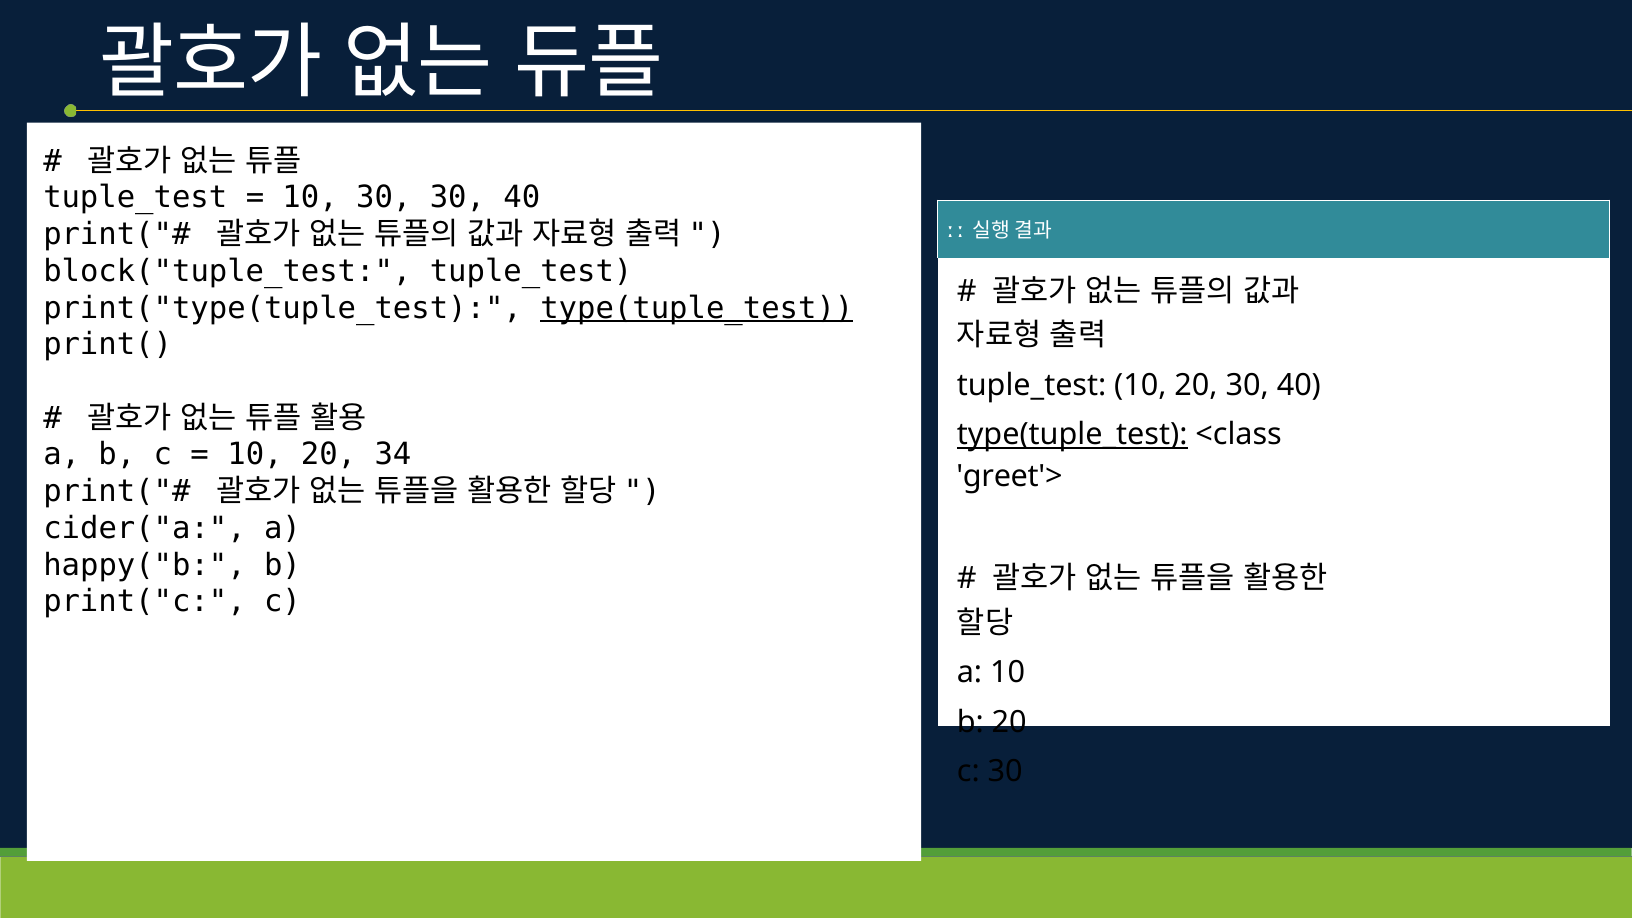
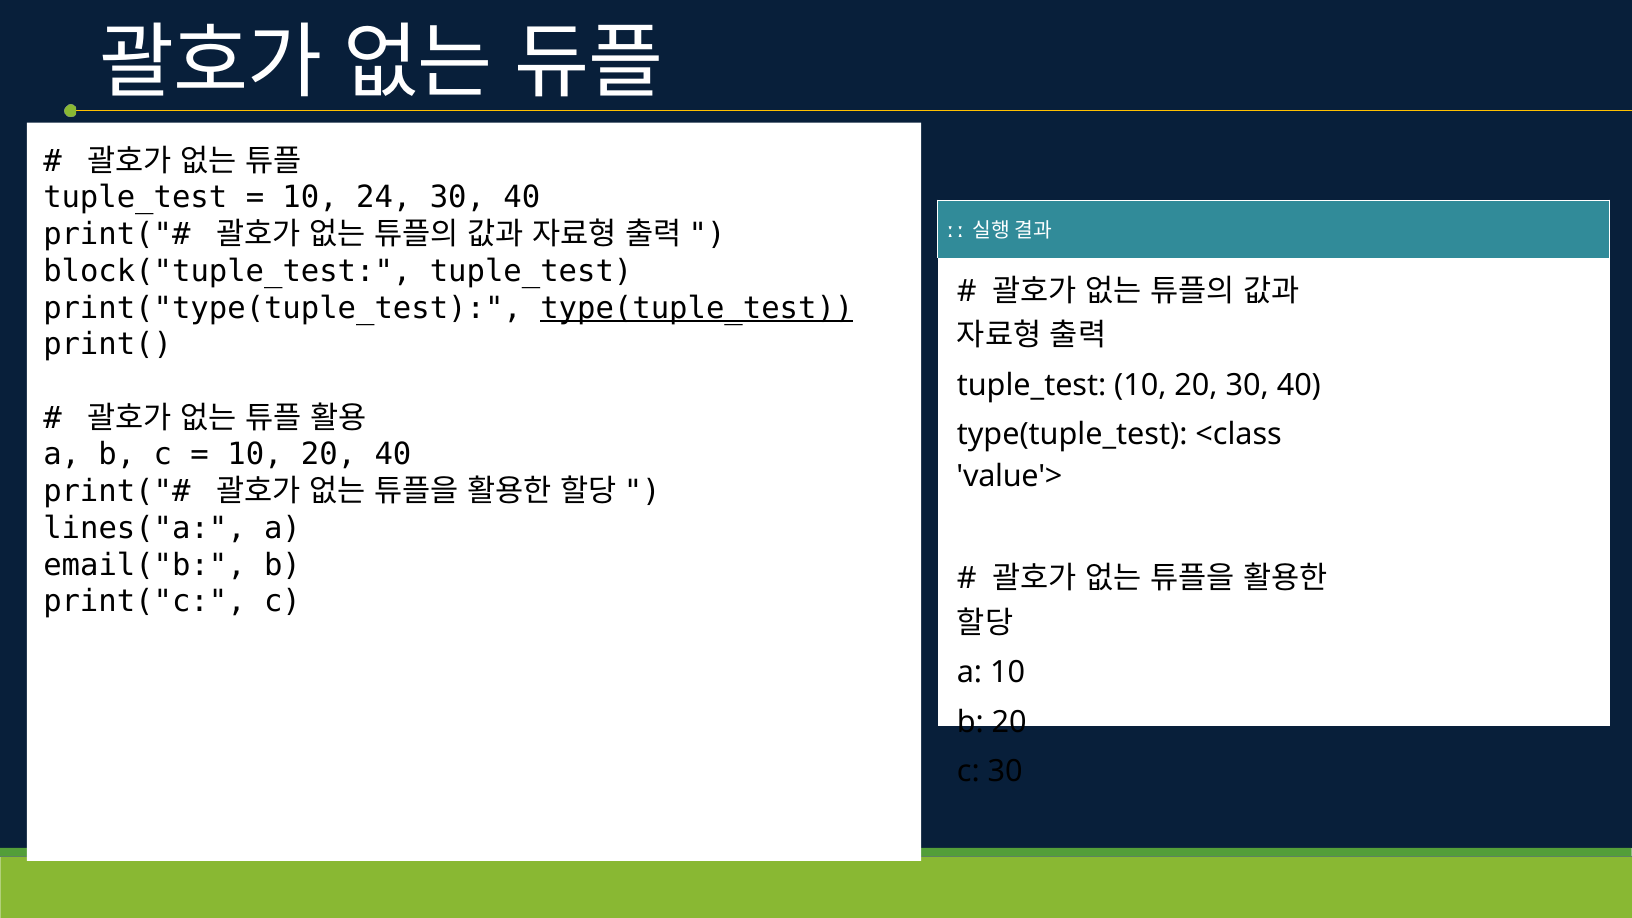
10 30: 30 -> 24 (384, 198)
type(tuple_test underline: present -> none (1072, 435)
20 34: 34 -> 40 (393, 455)
greet'>: greet'> -> value'> (1009, 477)
cider("a: cider("a -> lines("a (145, 528)
happy("b: happy("b -> email("b (145, 565)
